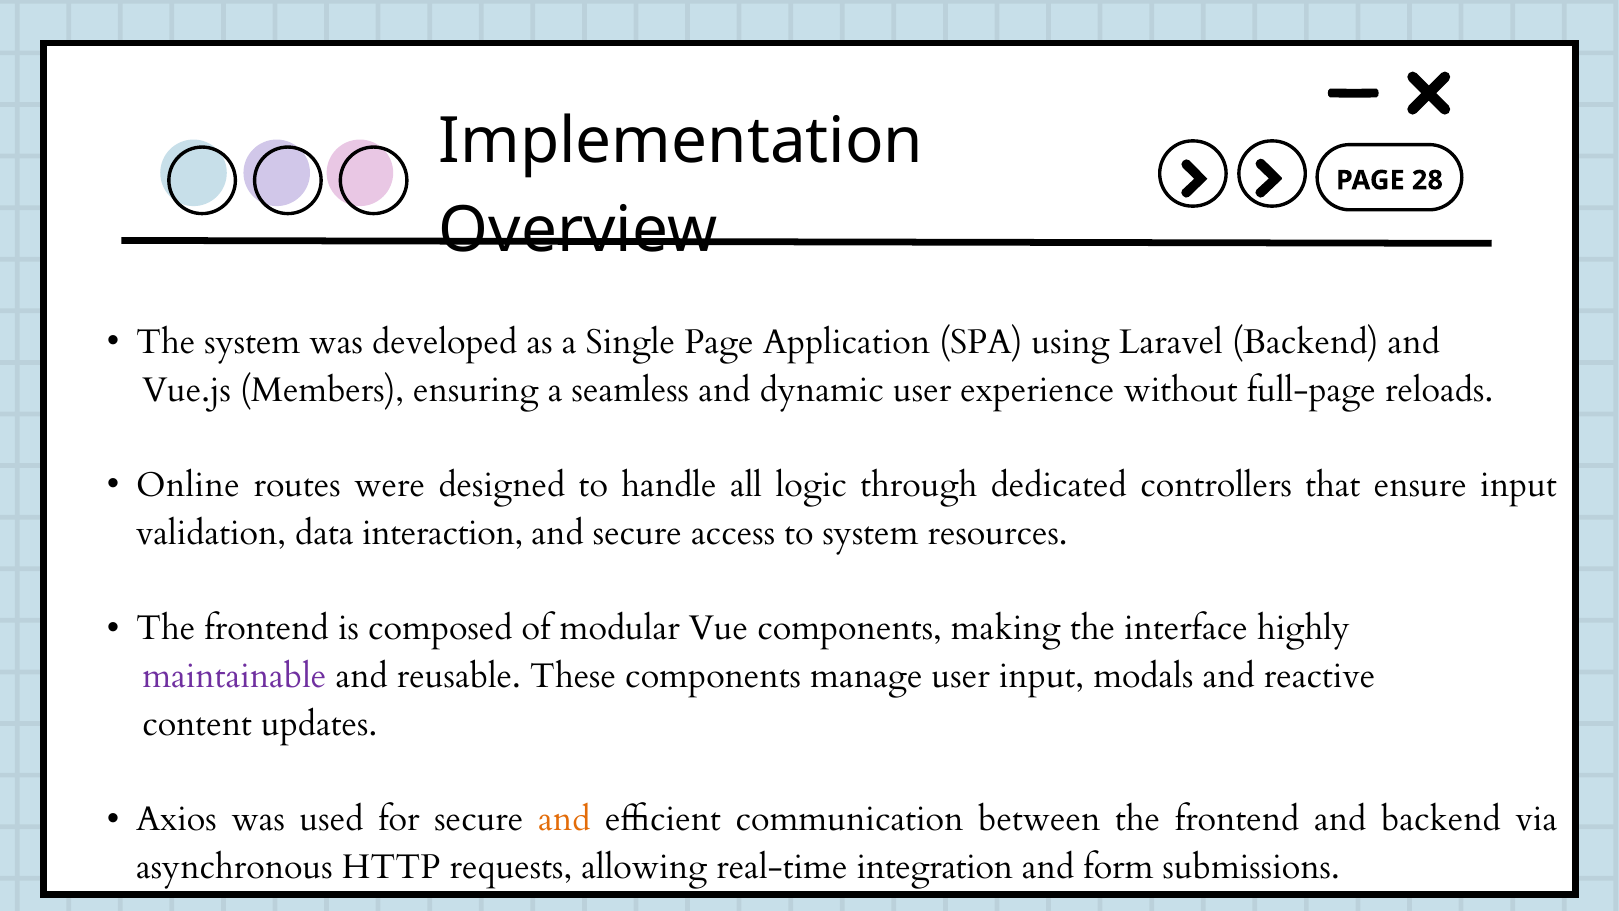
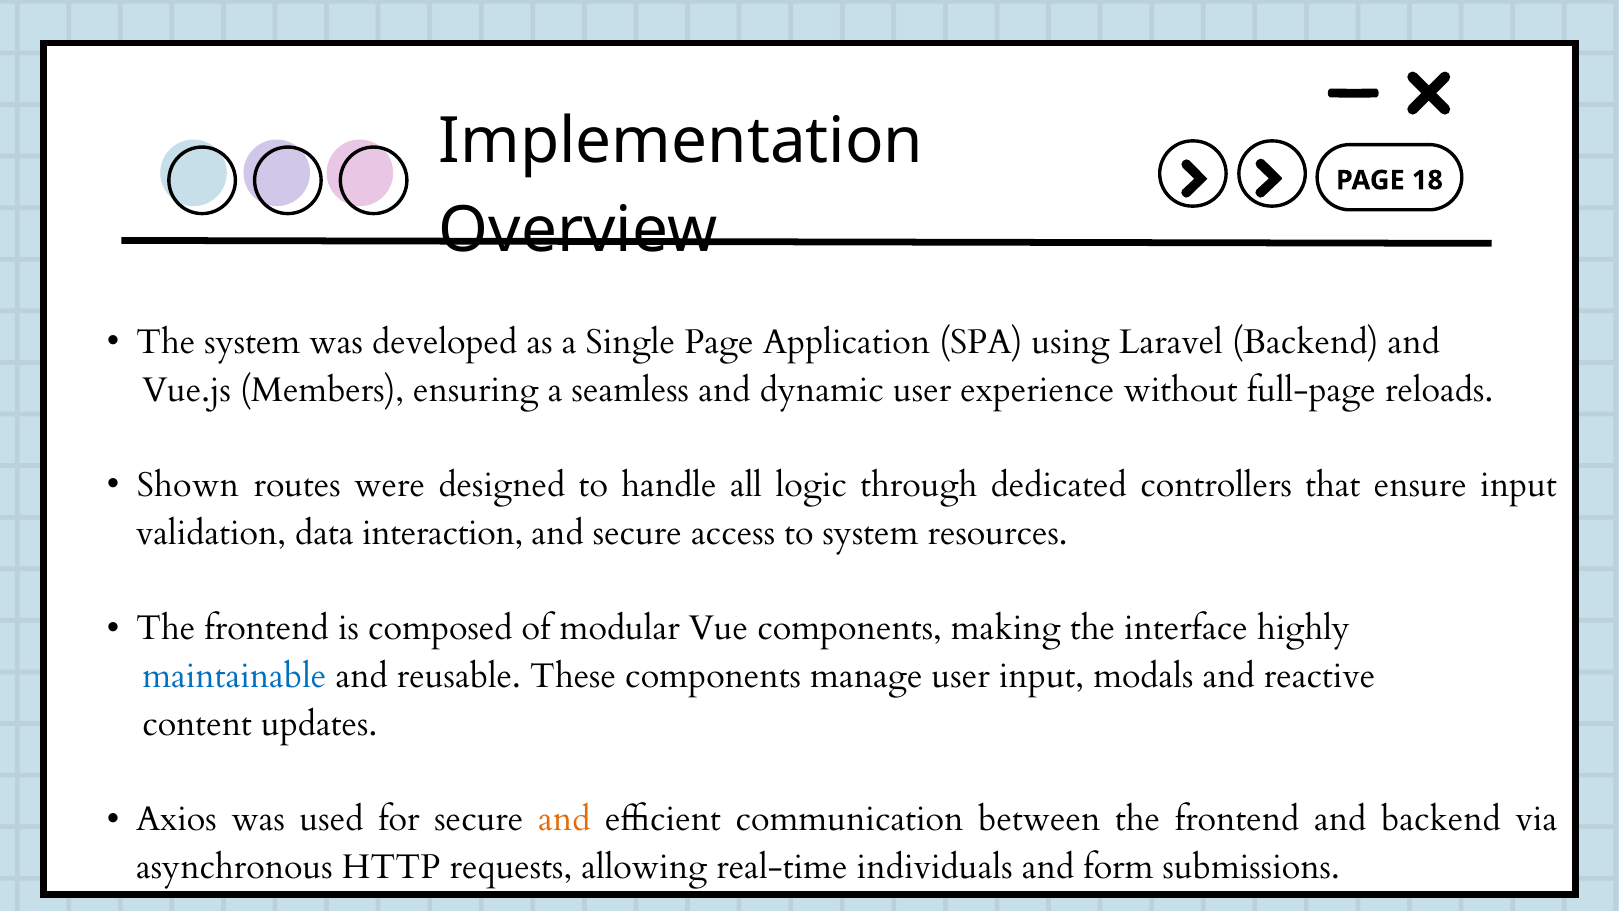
28: 28 -> 18 (1427, 180)
Online: Online -> Shown (188, 485)
maintainable colour: purple -> blue (234, 676)
integration: integration -> individuals (935, 867)
